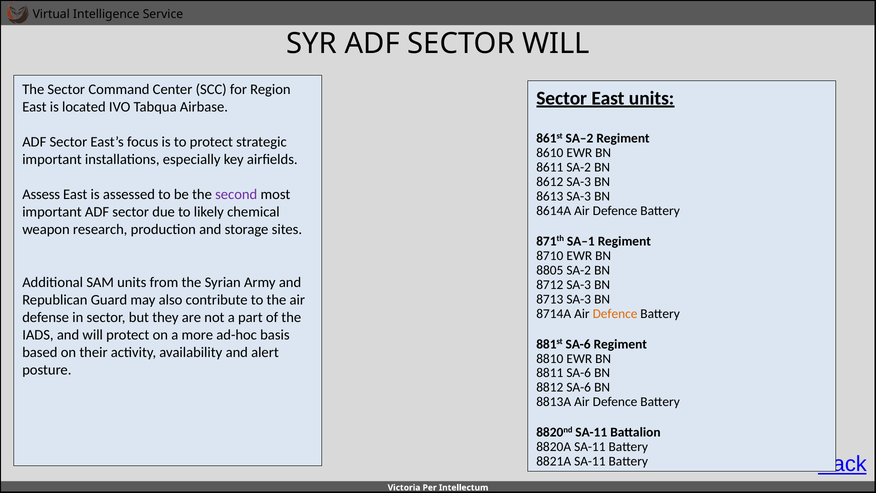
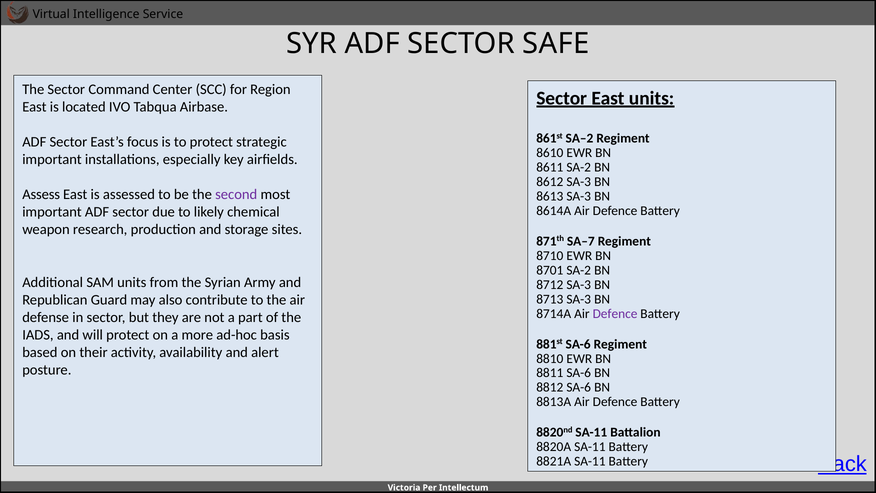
SECTOR WILL: WILL -> SAFE (556, 44)
SA–1: SA–1 -> SA–7 (581, 241)
8805: 8805 -> 8701 (550, 270)
Defence colour: orange -> purple (615, 313)
